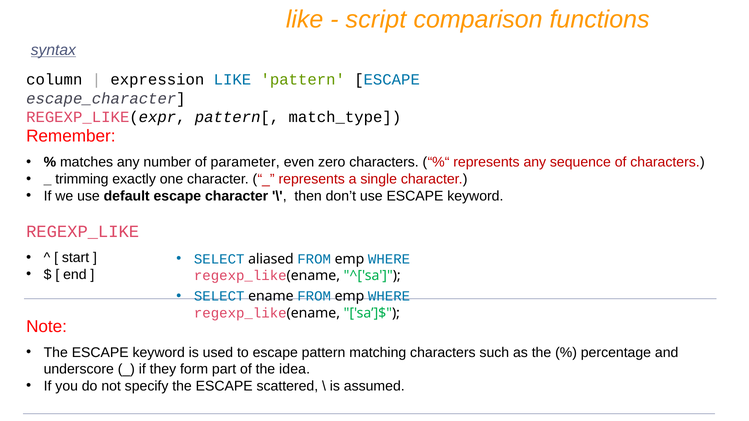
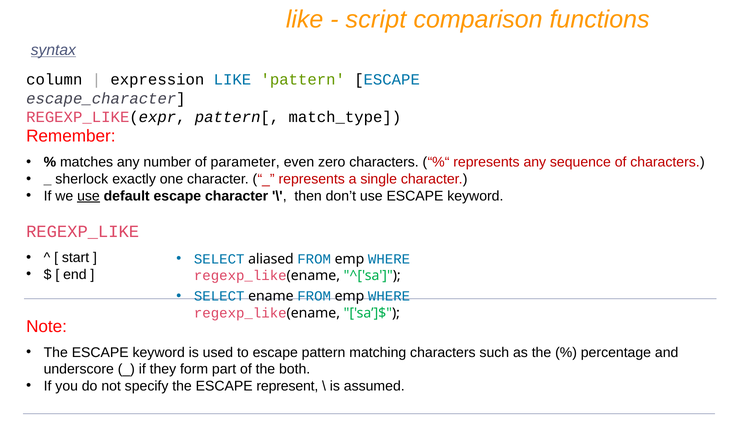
trimming: trimming -> sherlock (82, 179)
use underline: none -> present (88, 196)
idea: idea -> both (295, 370)
scattered: scattered -> represent (287, 386)
